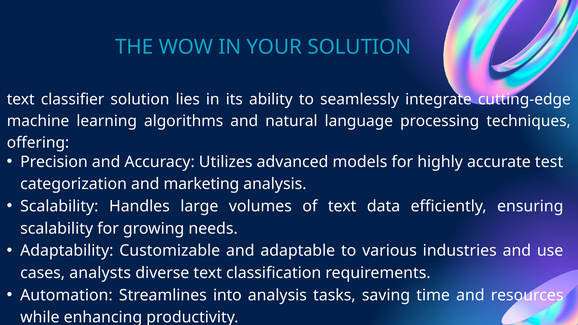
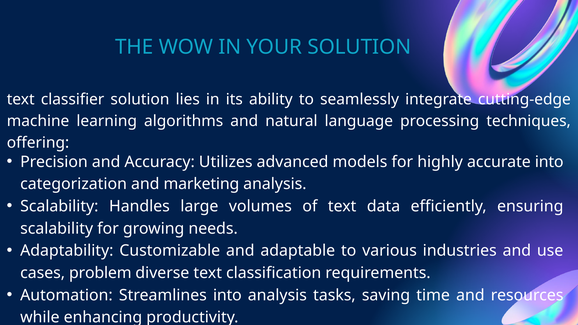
accurate test: test -> into (549, 162)
analysts: analysts -> problem (100, 273)
